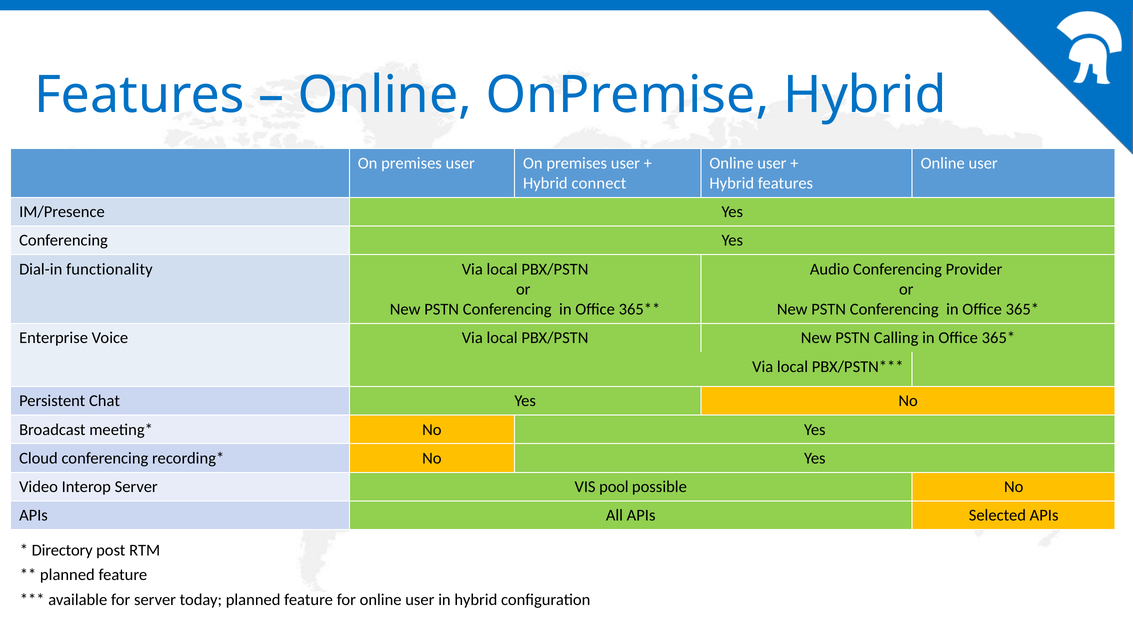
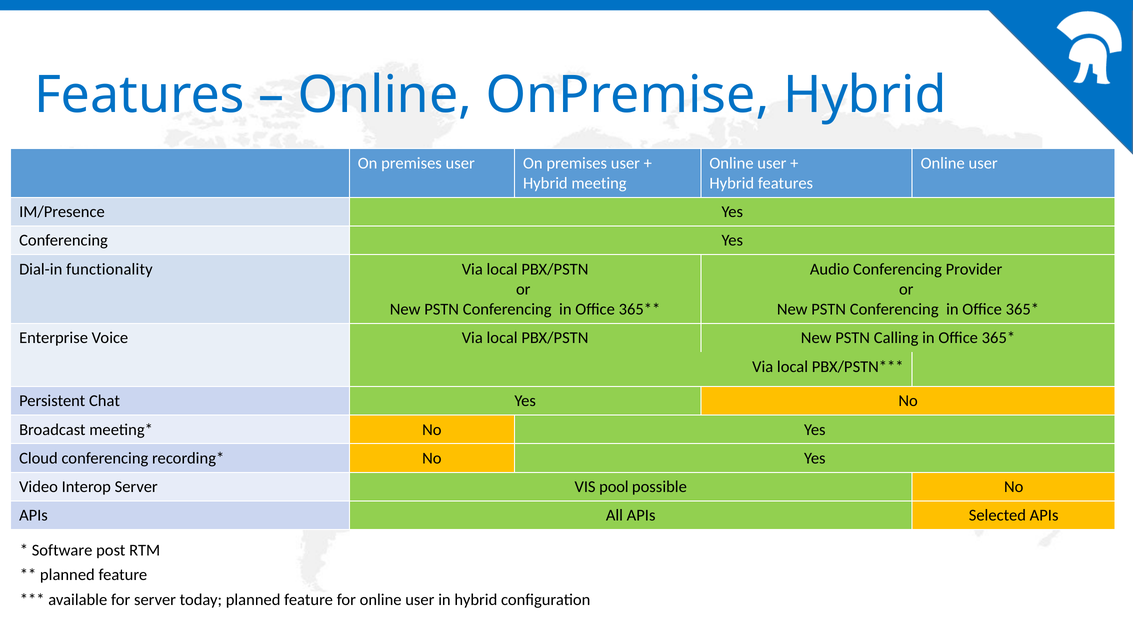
connect: connect -> meeting (599, 183)
Directory: Directory -> Software (62, 550)
